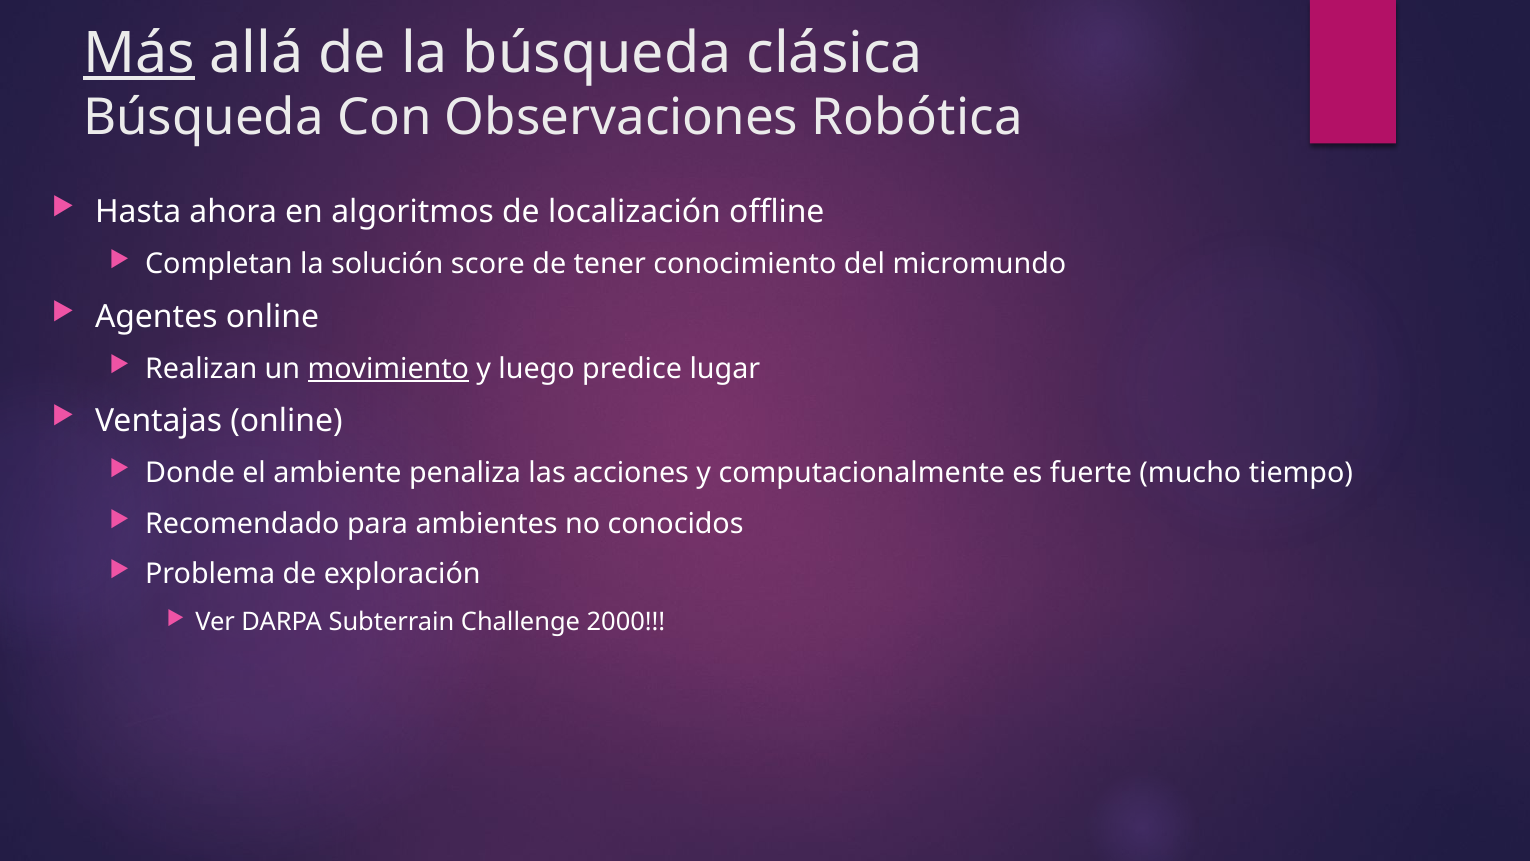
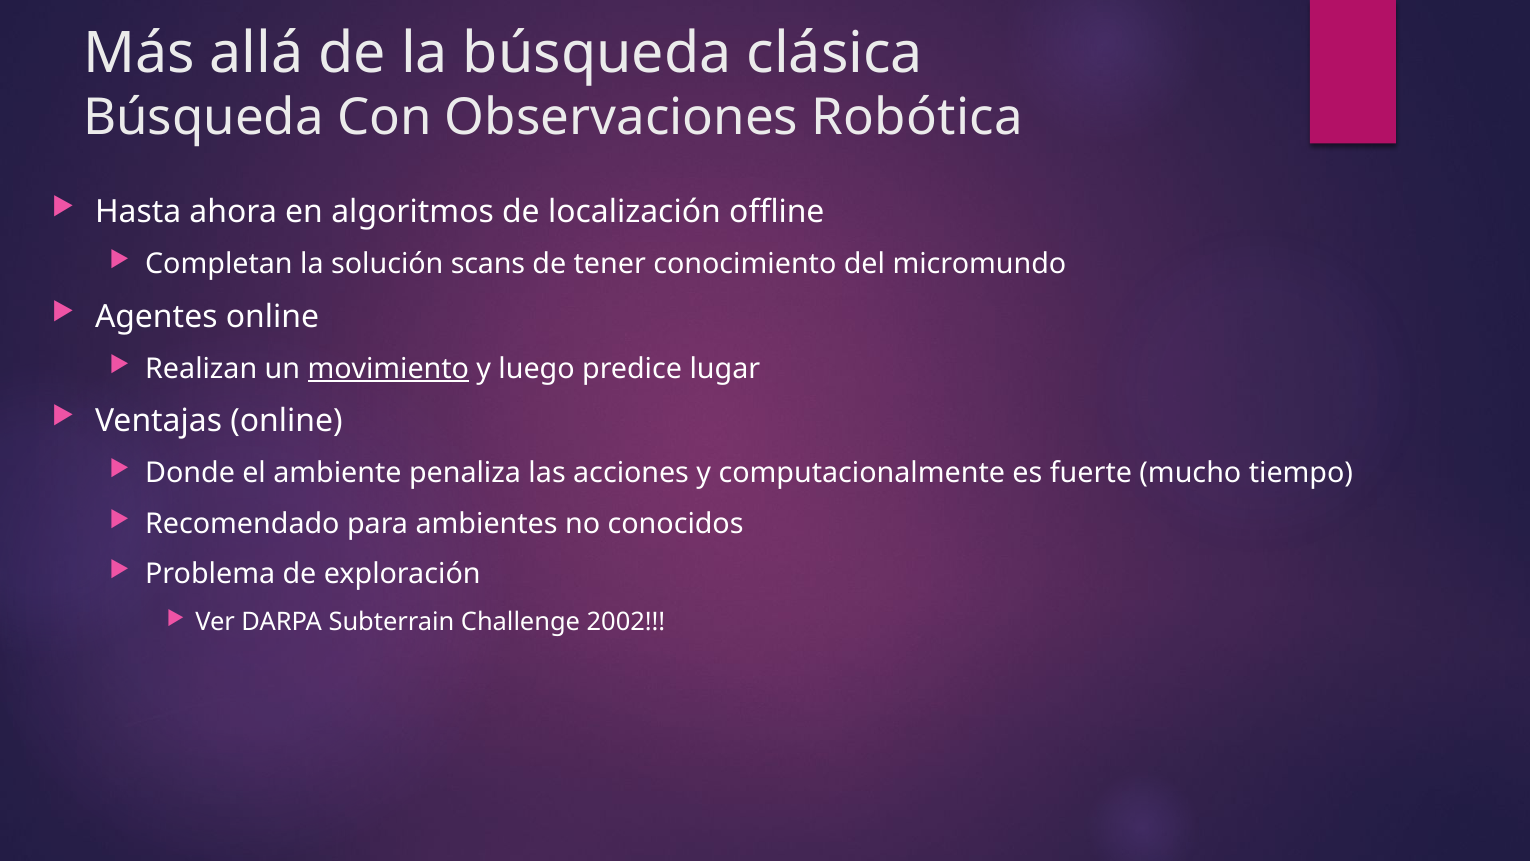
Más underline: present -> none (139, 53)
score: score -> scans (488, 264)
2000: 2000 -> 2002 (626, 622)
